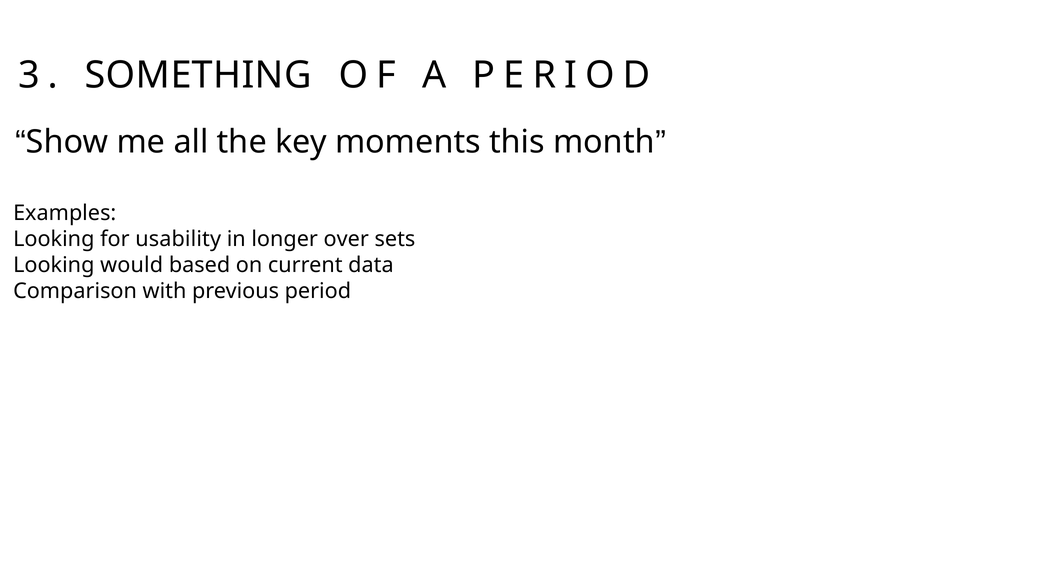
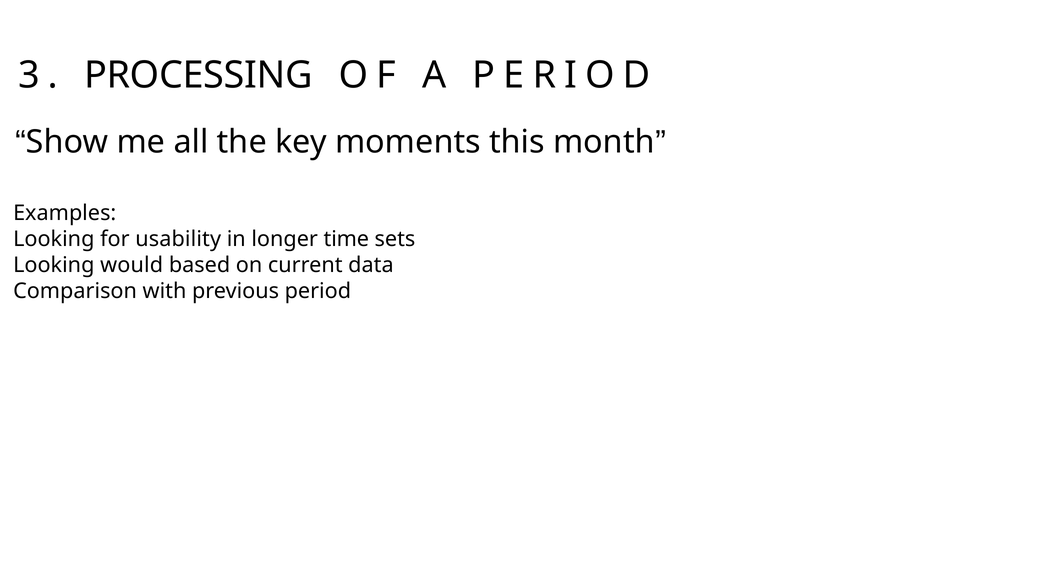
SOMETHING: SOMETHING -> PROCESSING (199, 75)
over: over -> time (346, 239)
